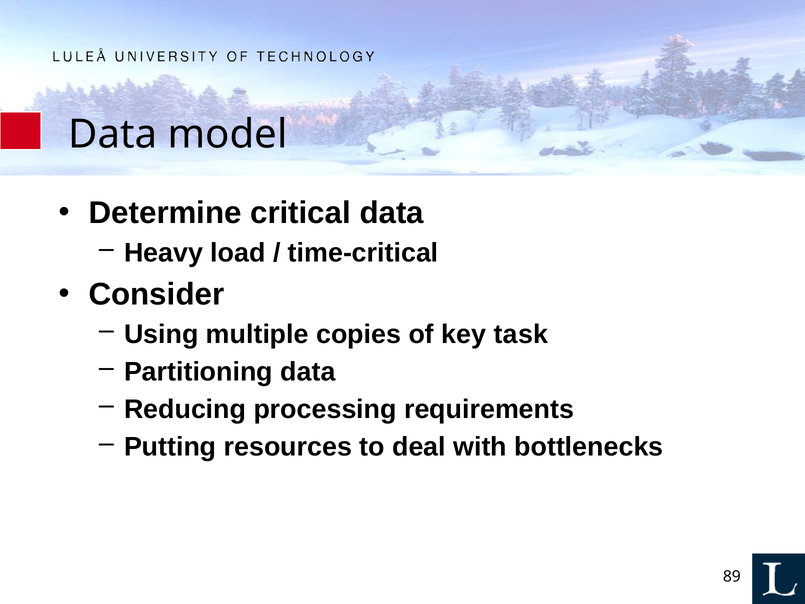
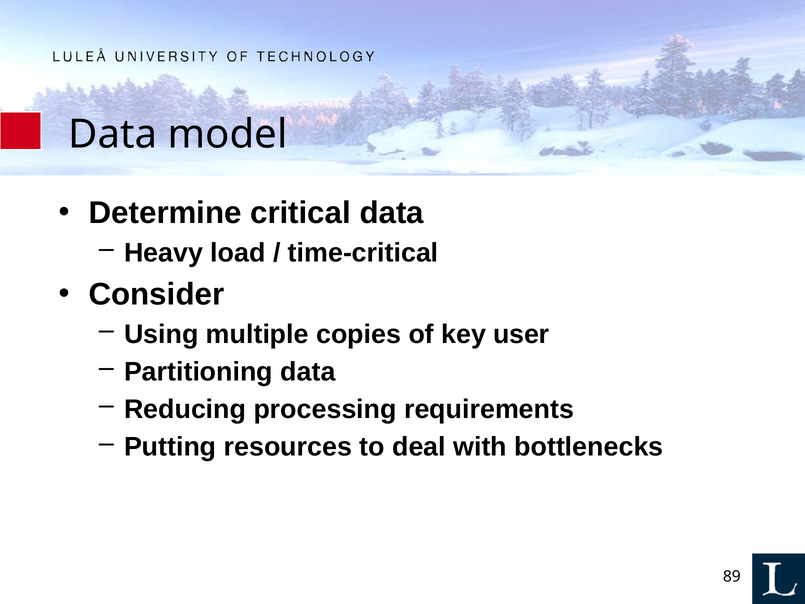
task: task -> user (521, 334)
